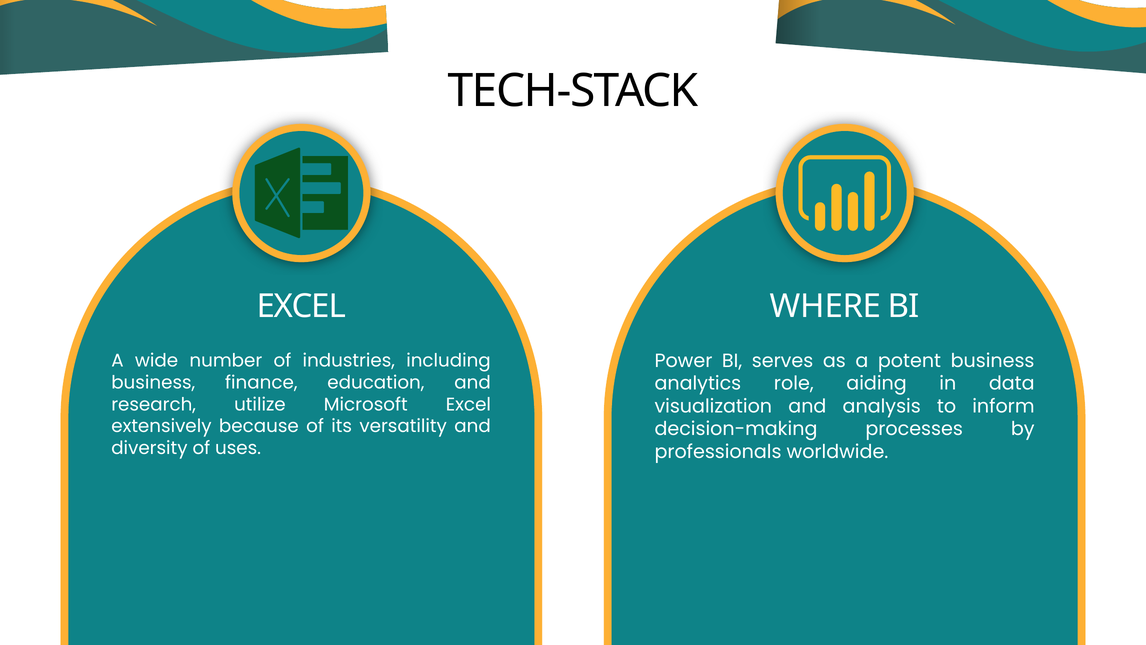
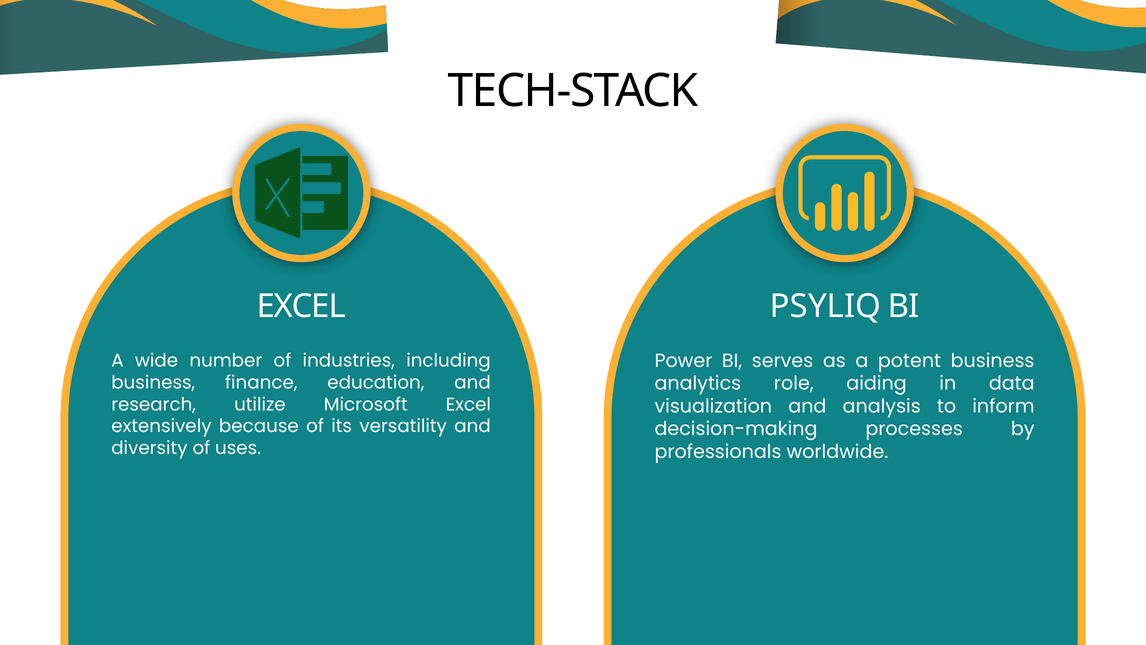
WHERE: WHERE -> PSYLIQ (825, 306)
